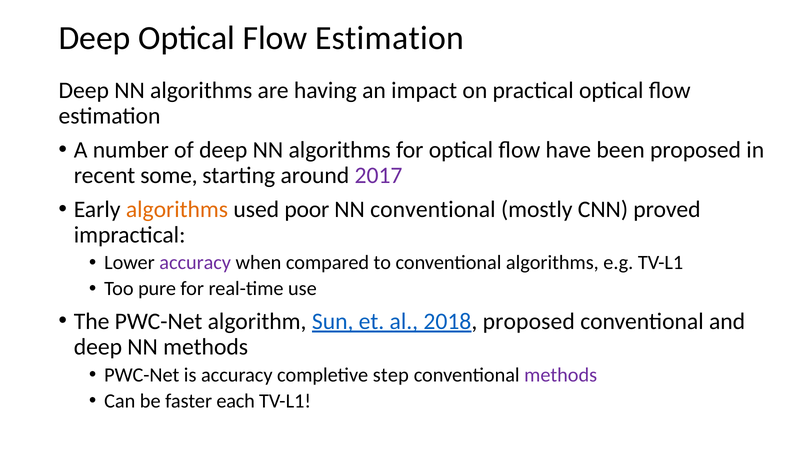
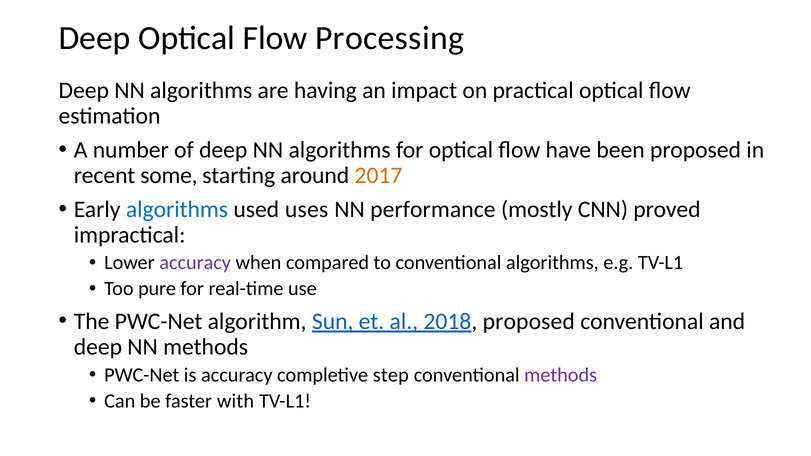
Deep Optical Flow Estimation: Estimation -> Processing (390, 38)
2017 colour: purple -> orange (379, 175)
algorithms colour: orange -> blue (177, 209)
poor: poor -> uses (307, 209)
NN conventional: conventional -> performance (433, 209)
each: each -> with (235, 401)
